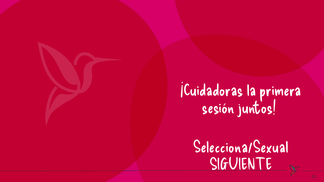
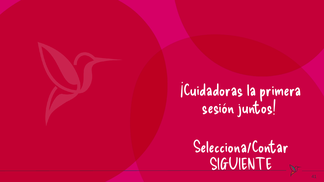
Selecciona/Sexual: Selecciona/Sexual -> Selecciona/Contar (241, 148)
